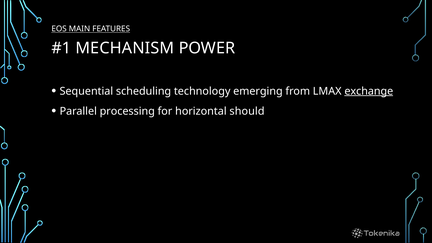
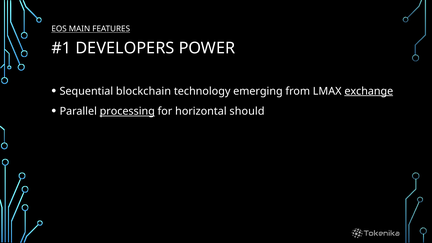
MECHANISM: MECHANISM -> DEVELOPERS (125, 48)
scheduling: scheduling -> blockchain (144, 91)
processing underline: none -> present (127, 111)
